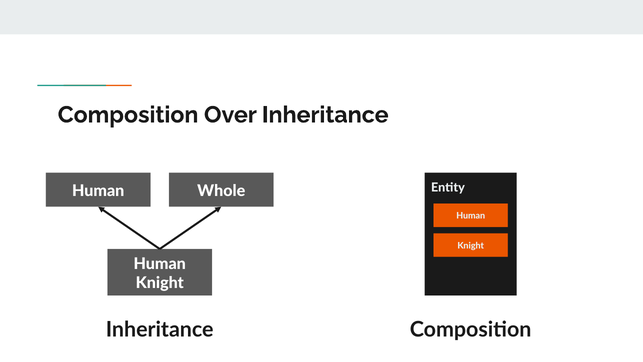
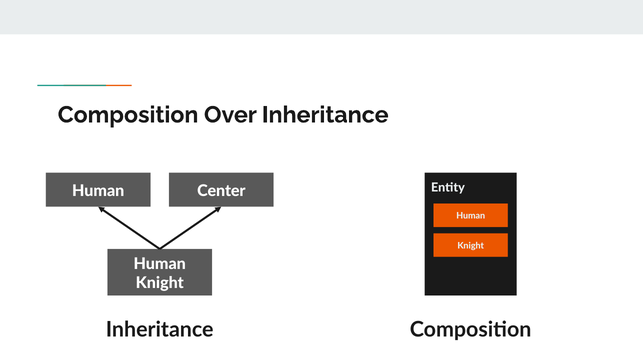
Whole: Whole -> Center (221, 191)
